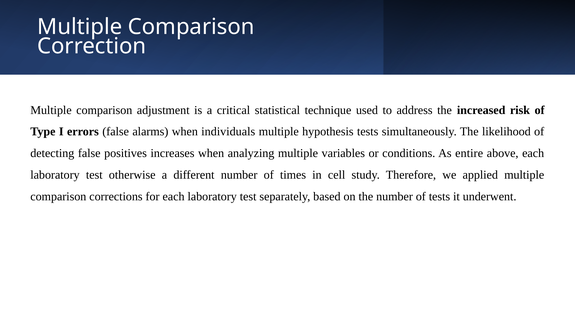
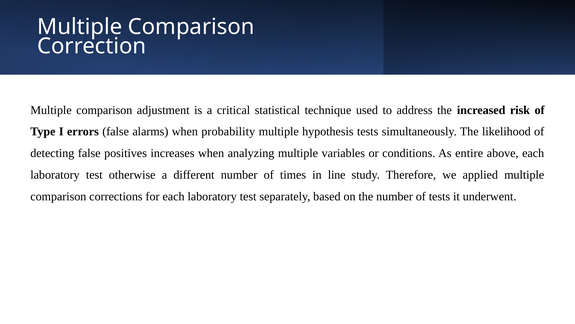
individuals: individuals -> probability (228, 131)
cell: cell -> line (337, 175)
